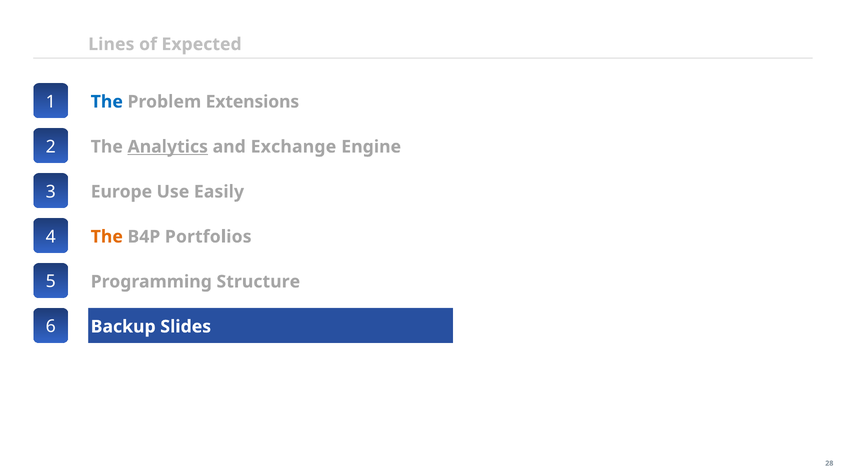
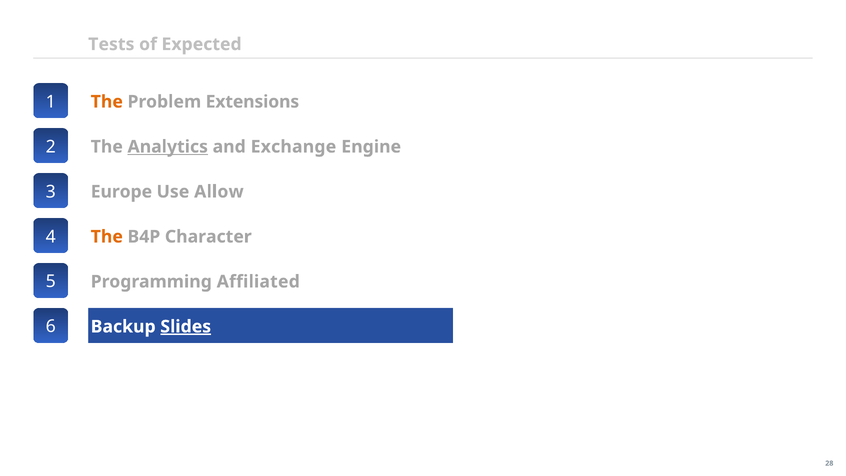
Lines: Lines -> Tests (111, 44)
The colour: blue -> orange (107, 102)
Easily: Easily -> Allow (219, 192)
Portfolios: Portfolios -> Character (208, 237)
Structure: Structure -> Affiliated (258, 282)
Slides underline: none -> present (186, 327)
